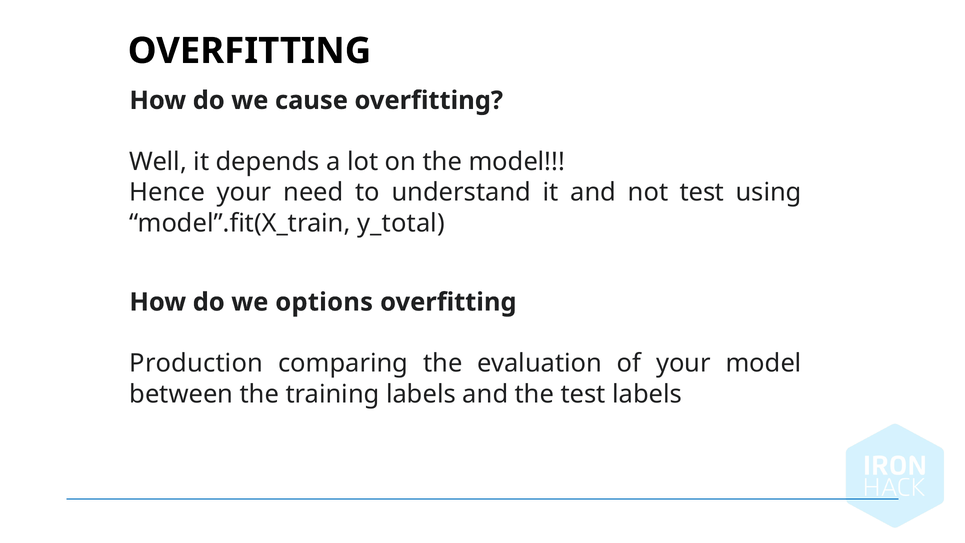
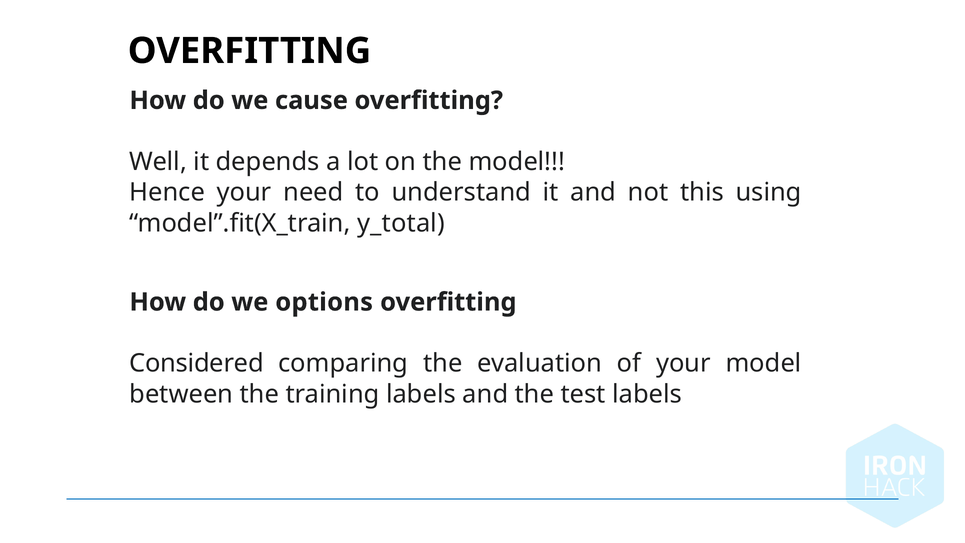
not test: test -> this (702, 192)
Production: Production -> Considered (196, 363)
